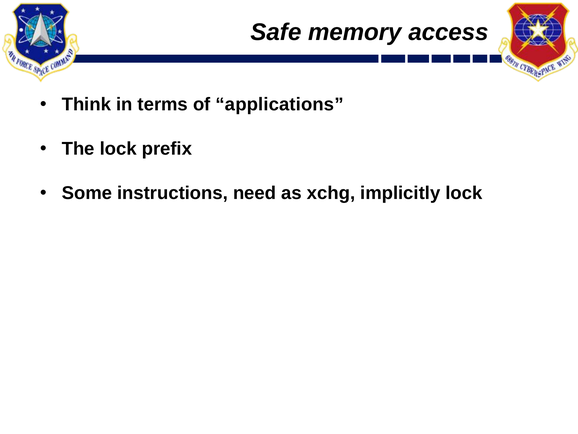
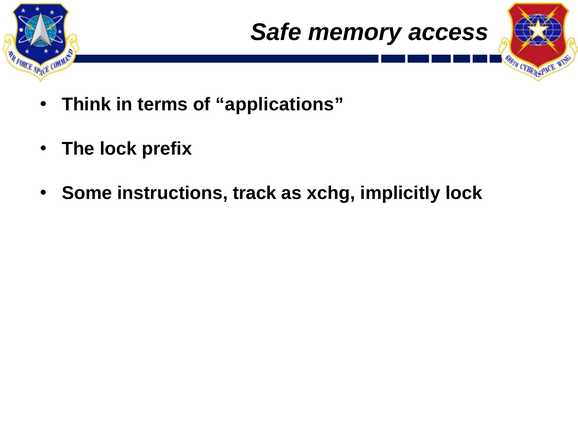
need: need -> track (255, 193)
